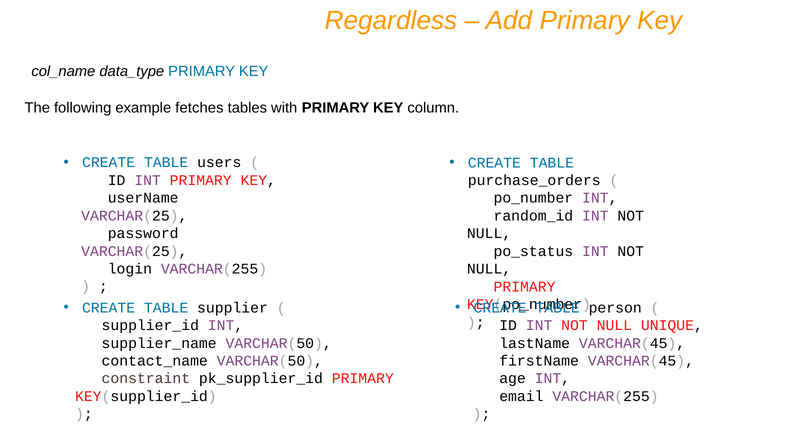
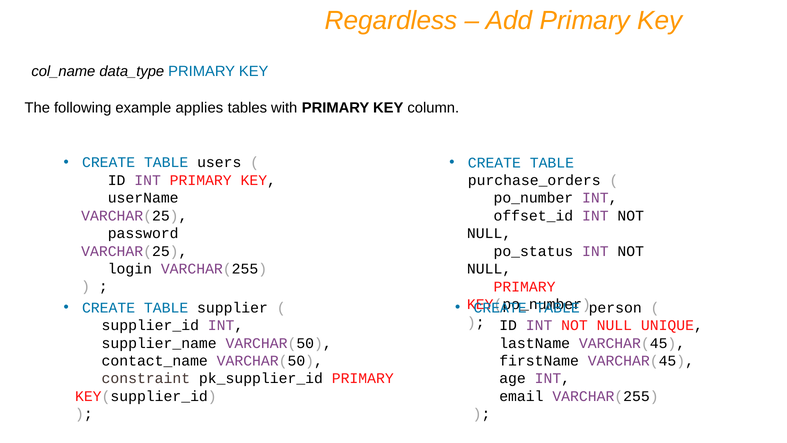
fetches: fetches -> applies (199, 108)
random_id: random_id -> offset_id (533, 216)
